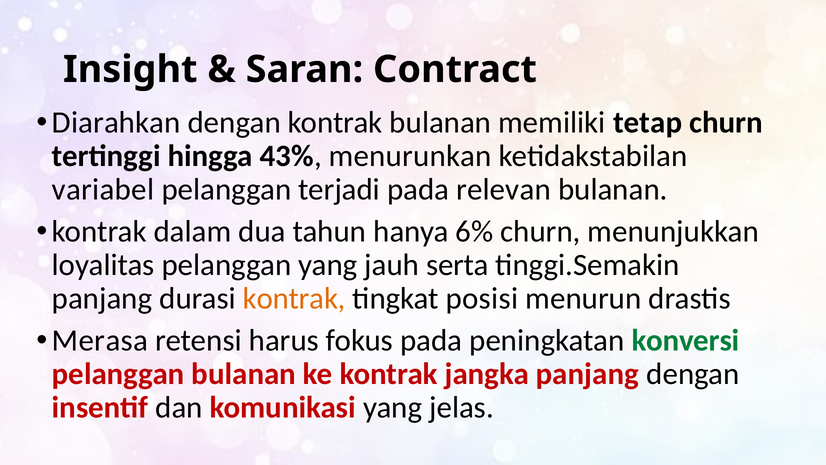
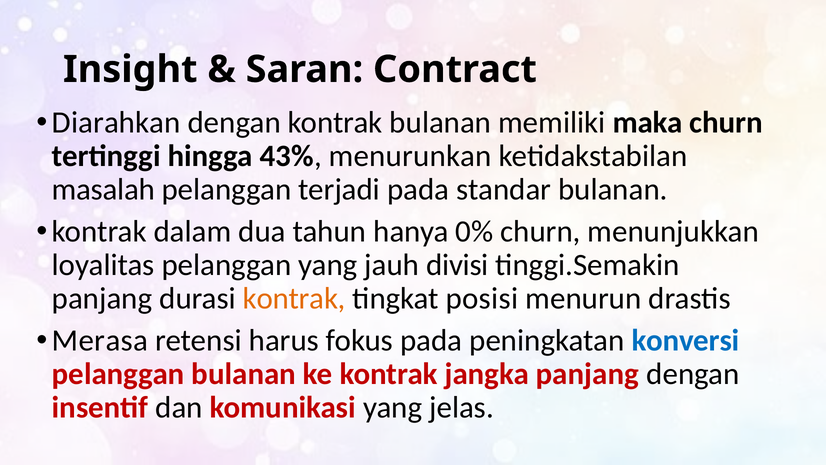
tetap: tetap -> maka (648, 122)
variabel: variabel -> masalah (103, 189)
relevan: relevan -> standar (504, 189)
6%: 6% -> 0% (474, 231)
serta: serta -> divisi (457, 265)
konversi colour: green -> blue (685, 340)
